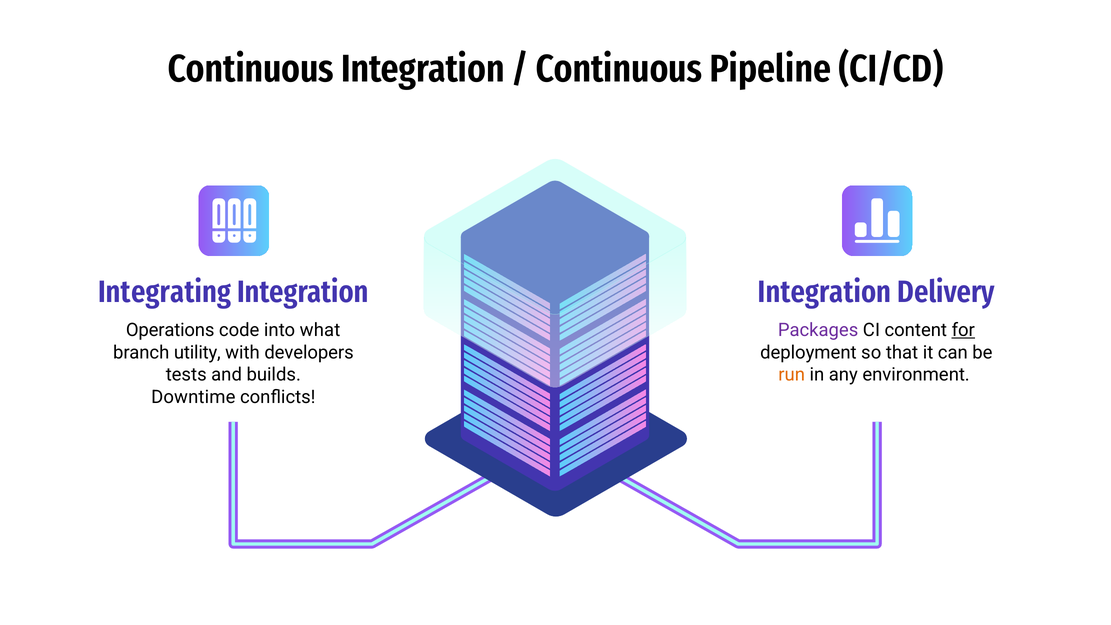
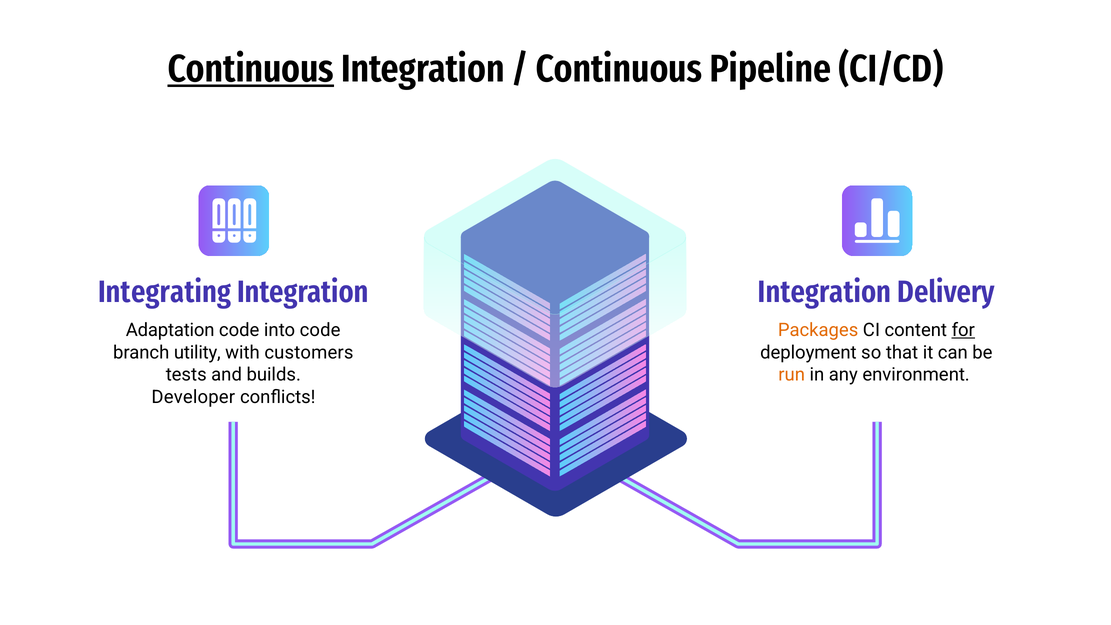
Continuous underline: none -> present (251, 69)
Operations: Operations -> Adaptation (170, 330)
into what: what -> code (320, 330)
Packages colour: purple -> orange (818, 330)
developers: developers -> customers (309, 352)
Downtime: Downtime -> Developer (193, 397)
